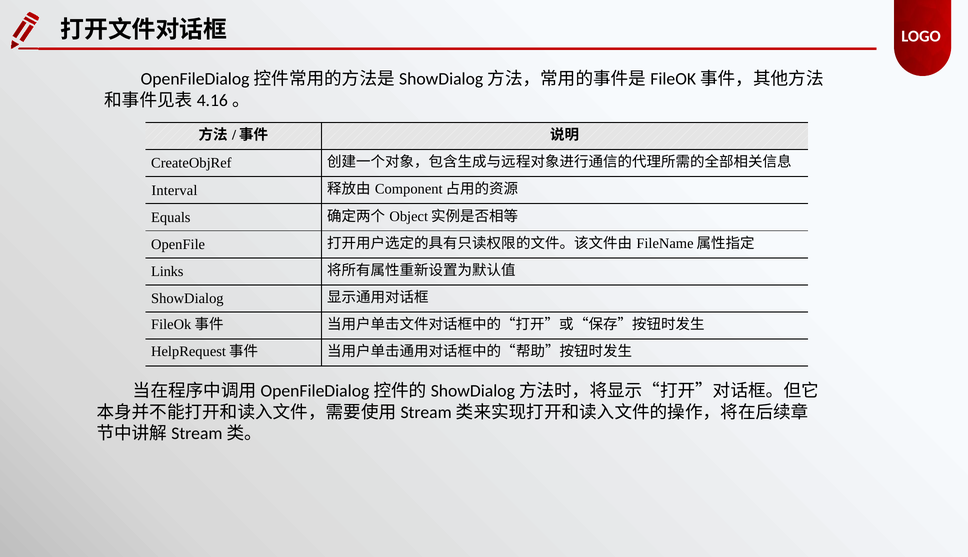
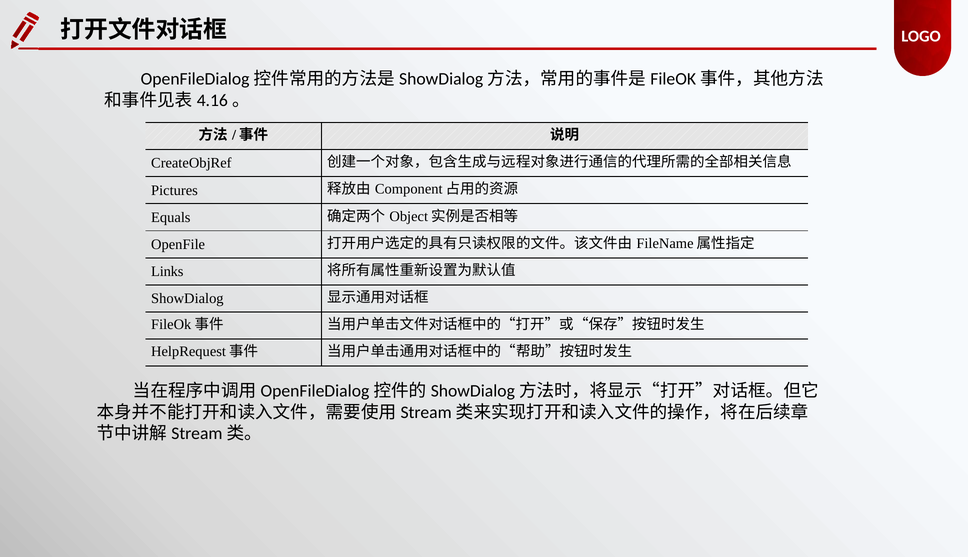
Interval: Interval -> Pictures (174, 190)
